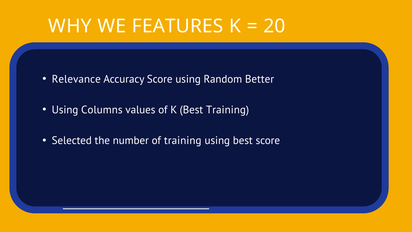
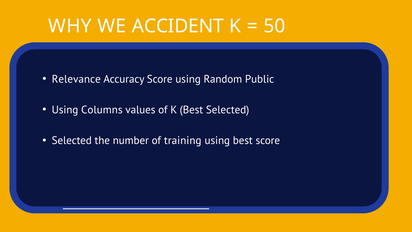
FEATURES: FEATURES -> ACCIDENT (178, 26)
20: 20 -> 50 (274, 26)
Better: Better -> Public (260, 79)
Best Training: Training -> Selected (228, 110)
